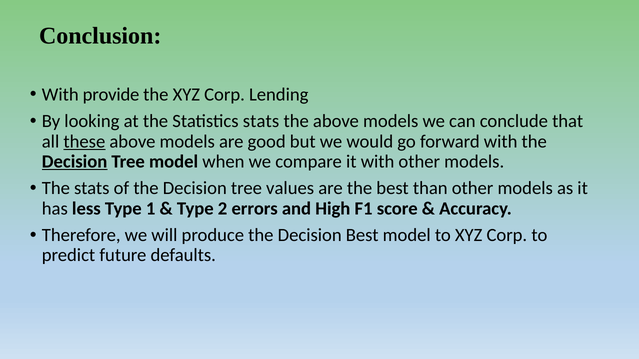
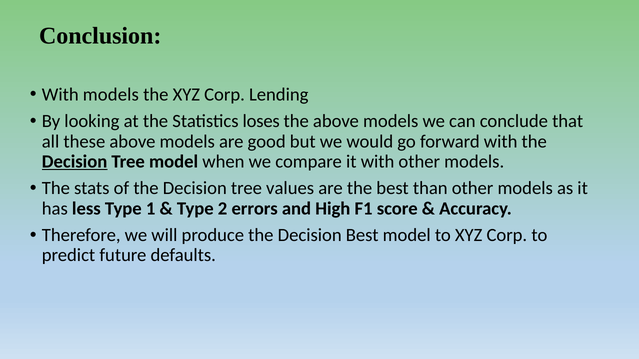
With provide: provide -> models (111, 95)
Statistics stats: stats -> loses (261, 121)
these underline: present -> none (84, 142)
